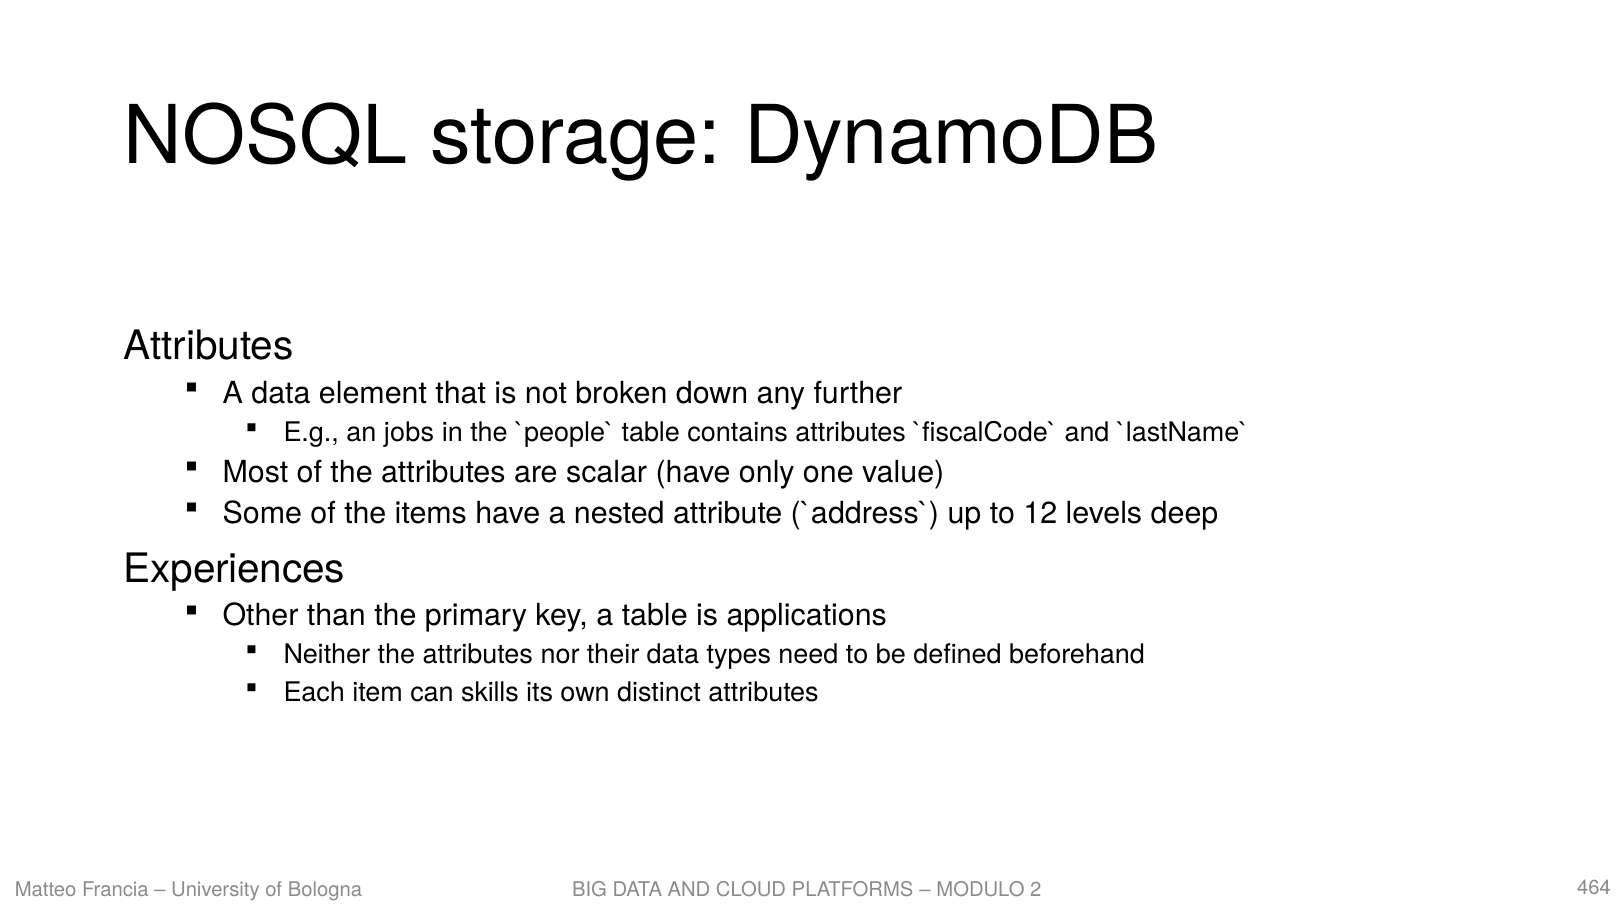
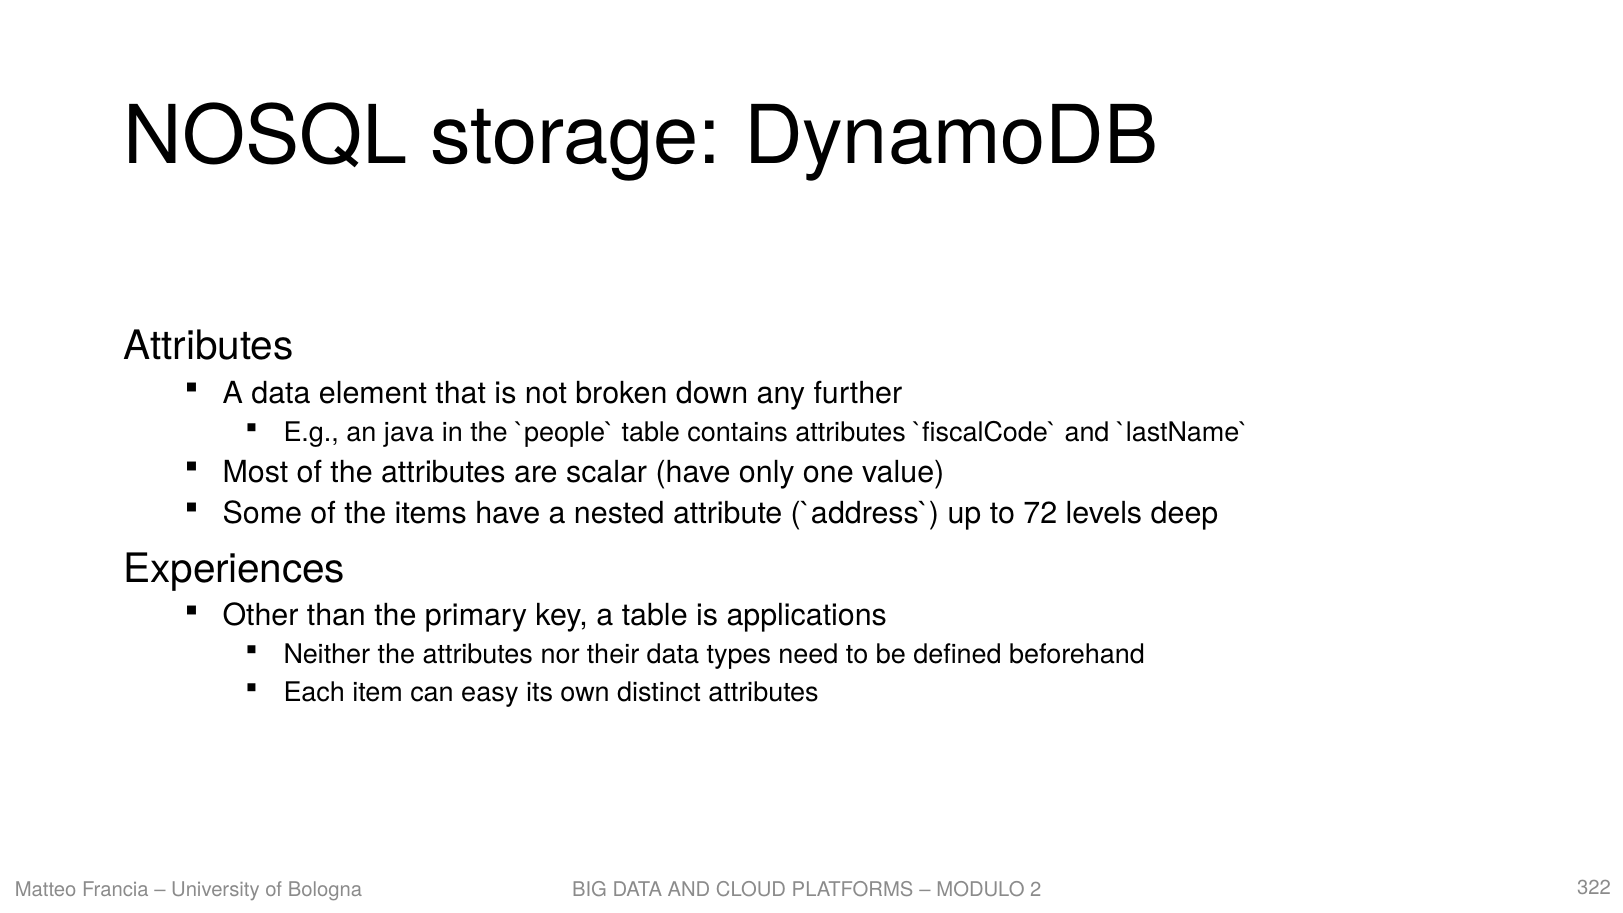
jobs: jobs -> java (409, 433)
12: 12 -> 72 (1040, 513)
skills: skills -> easy (490, 693)
464: 464 -> 322 (1594, 888)
